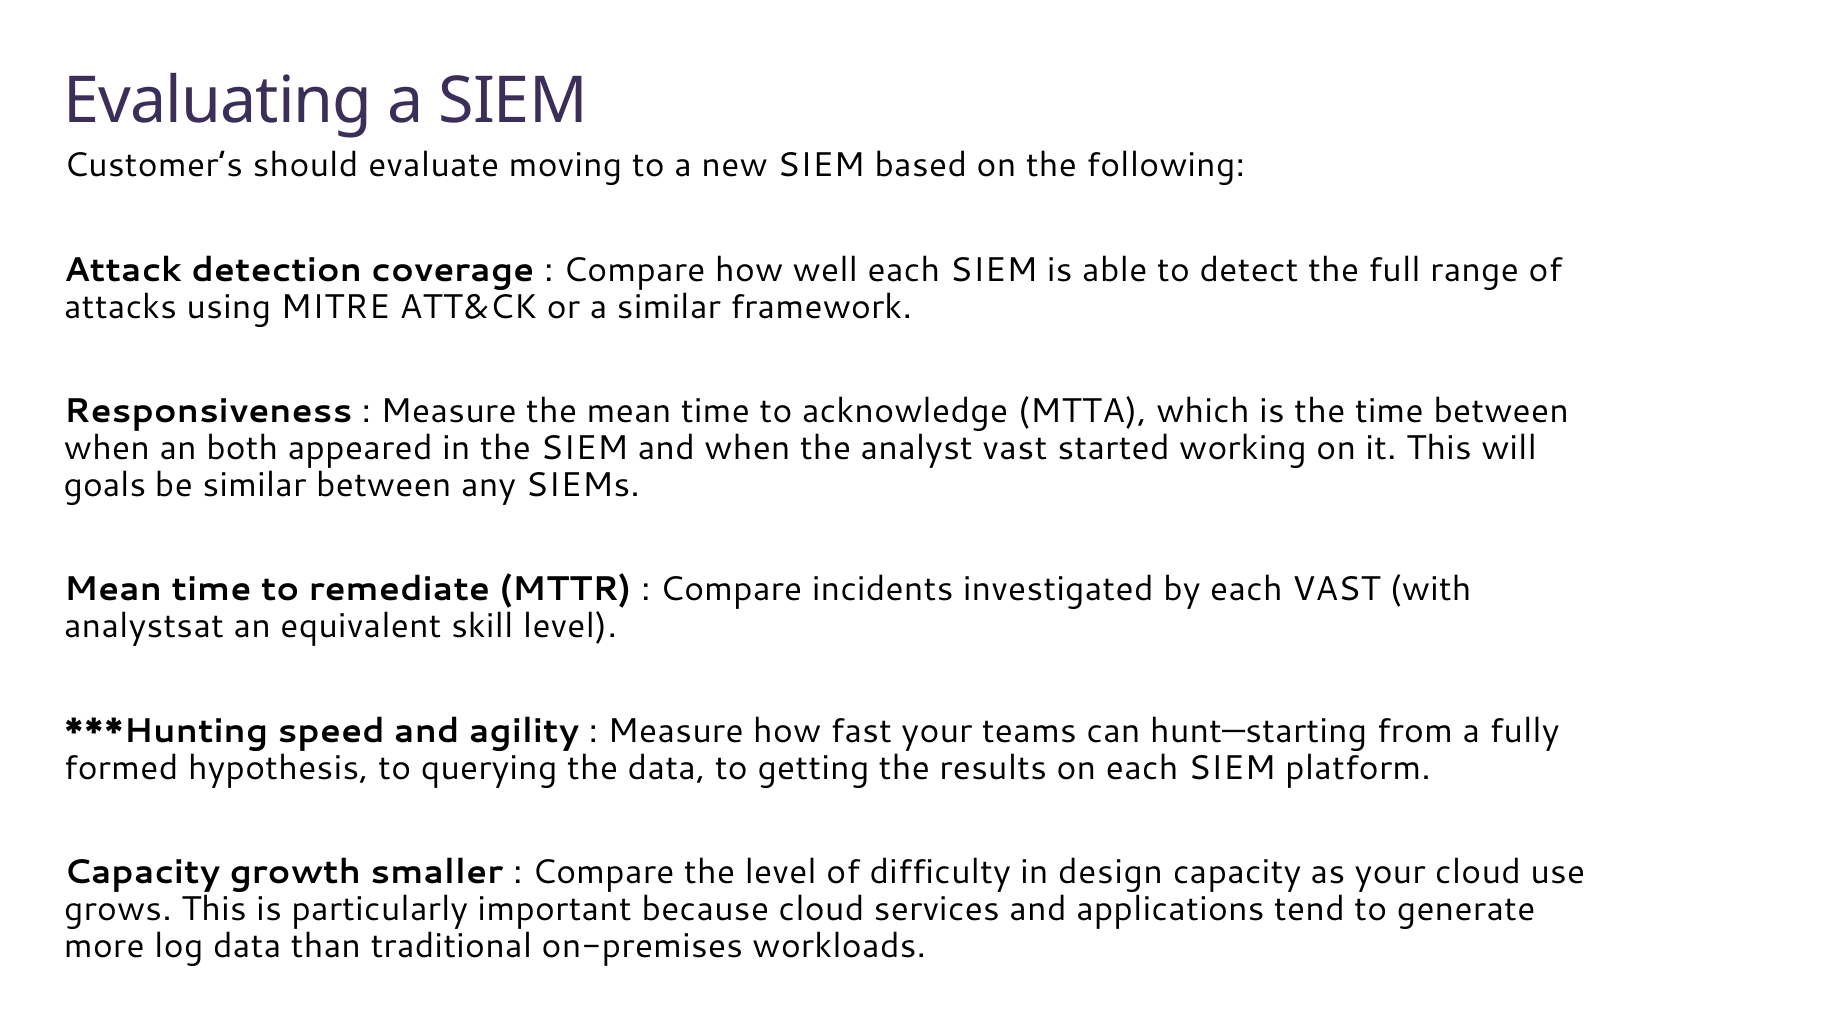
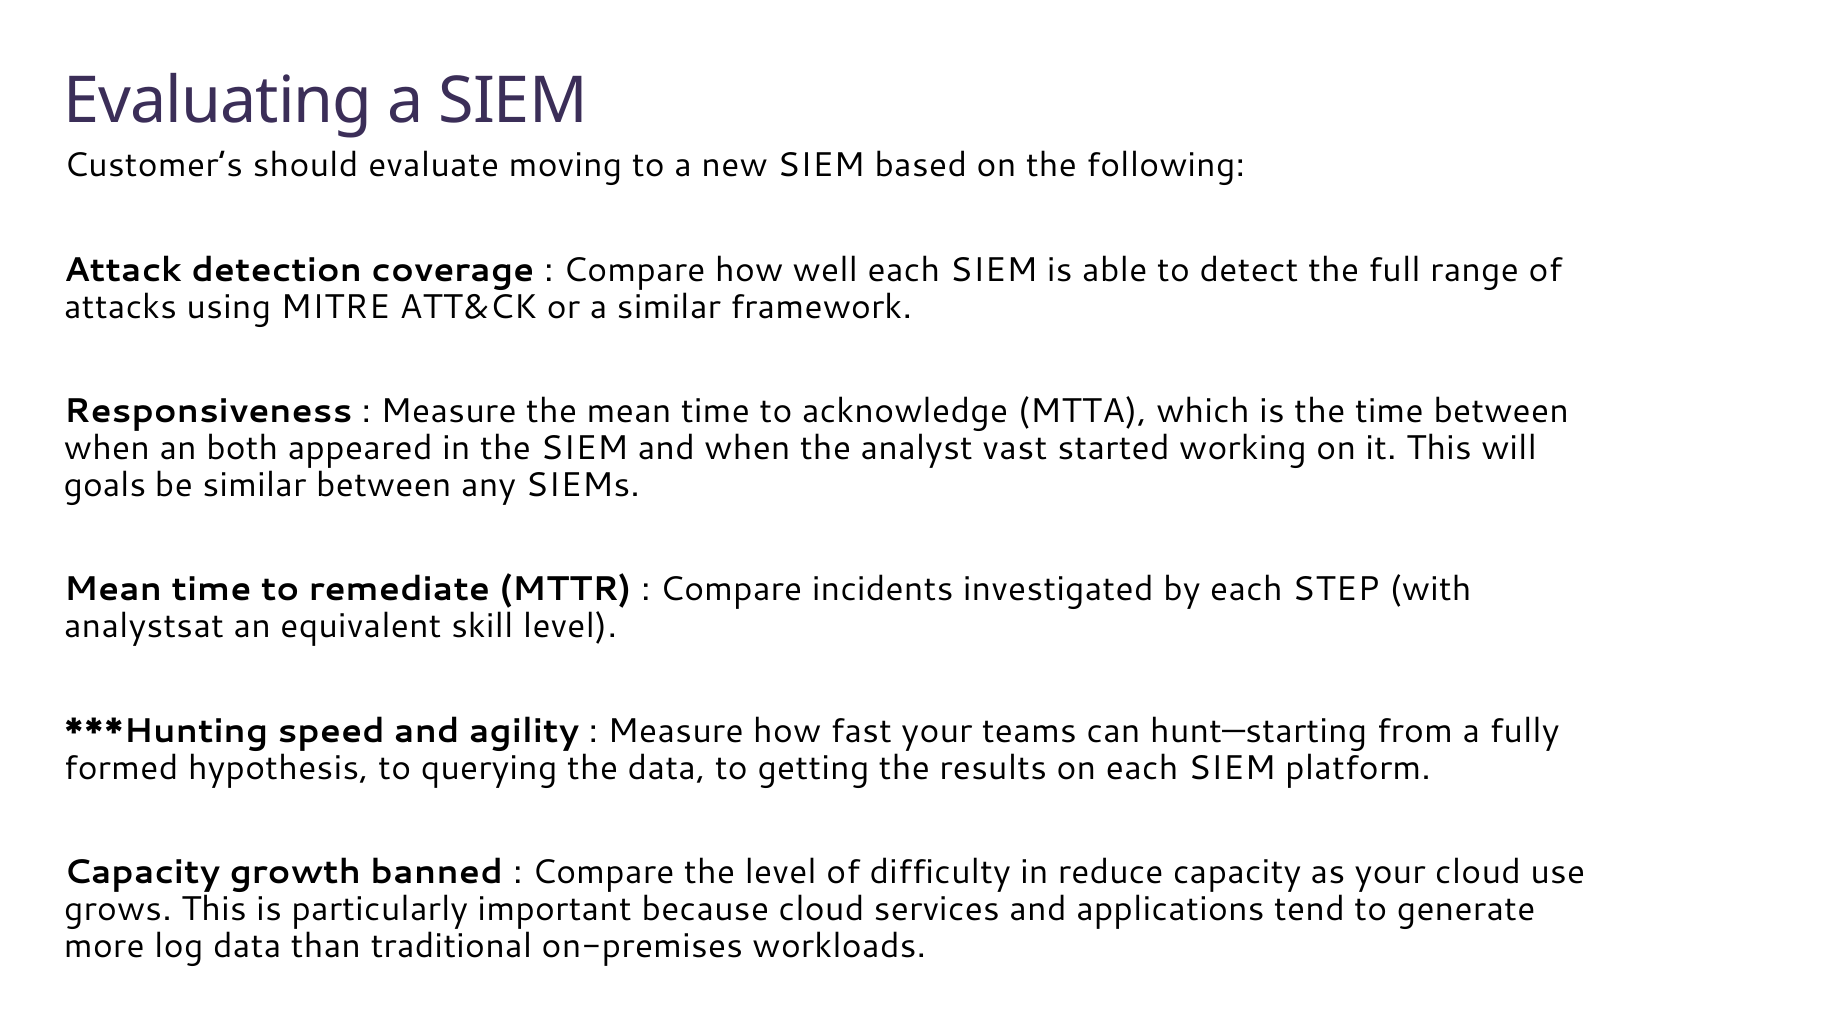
each VAST: VAST -> STEP (1336, 589)
smaller: smaller -> banned (437, 872)
design: design -> reduce (1111, 872)
